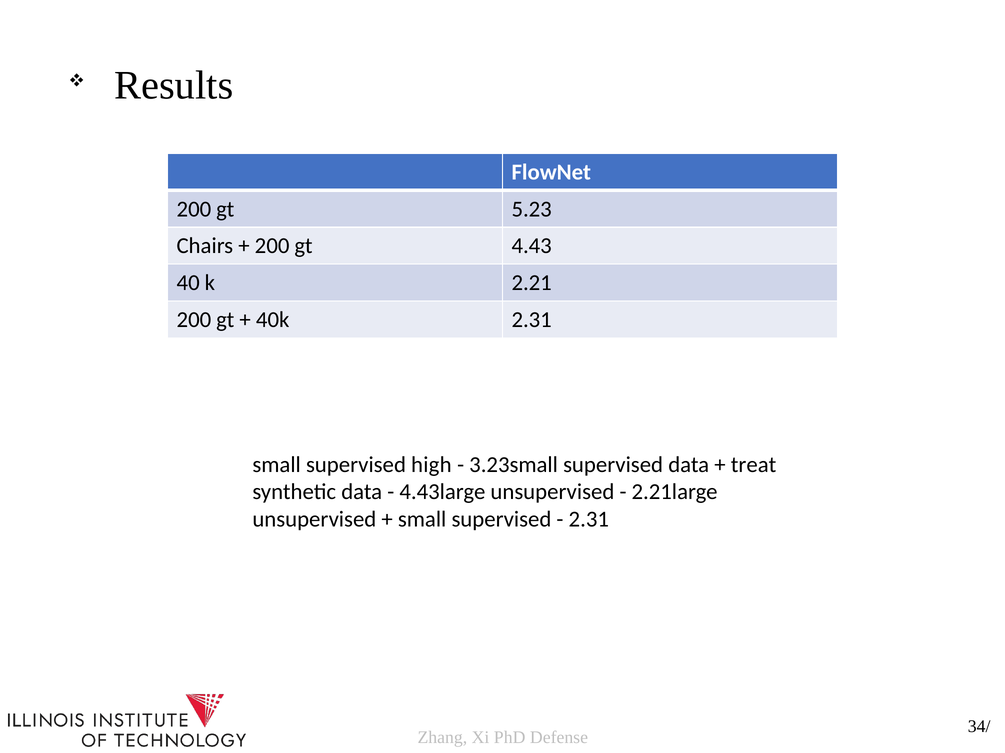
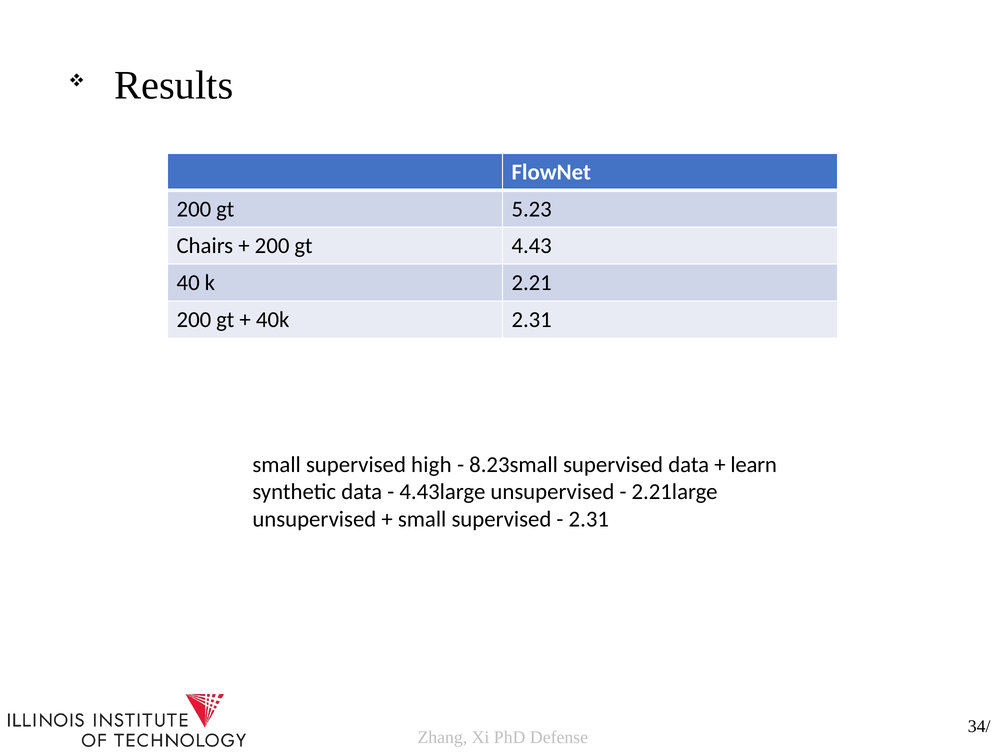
3.23small: 3.23small -> 8.23small (514, 465)
treat: treat -> learn (754, 465)
